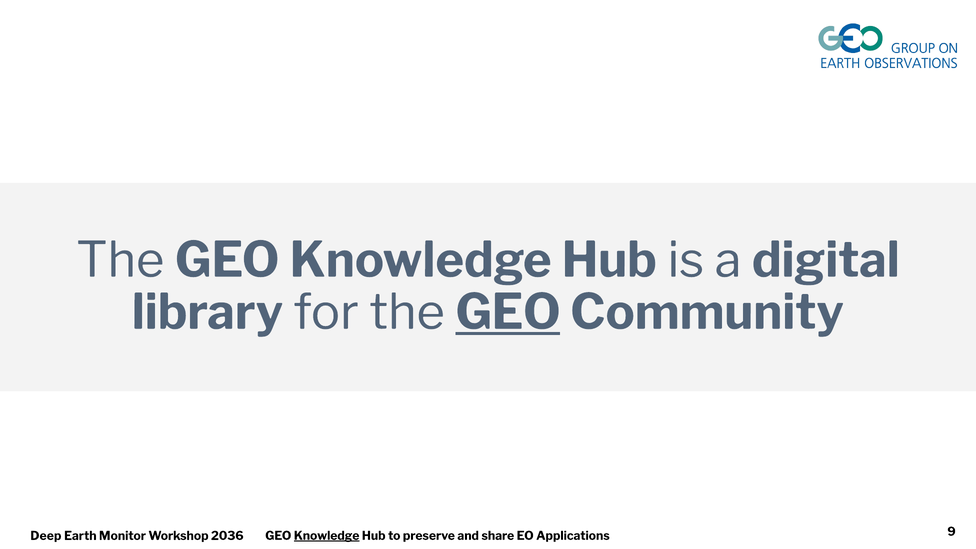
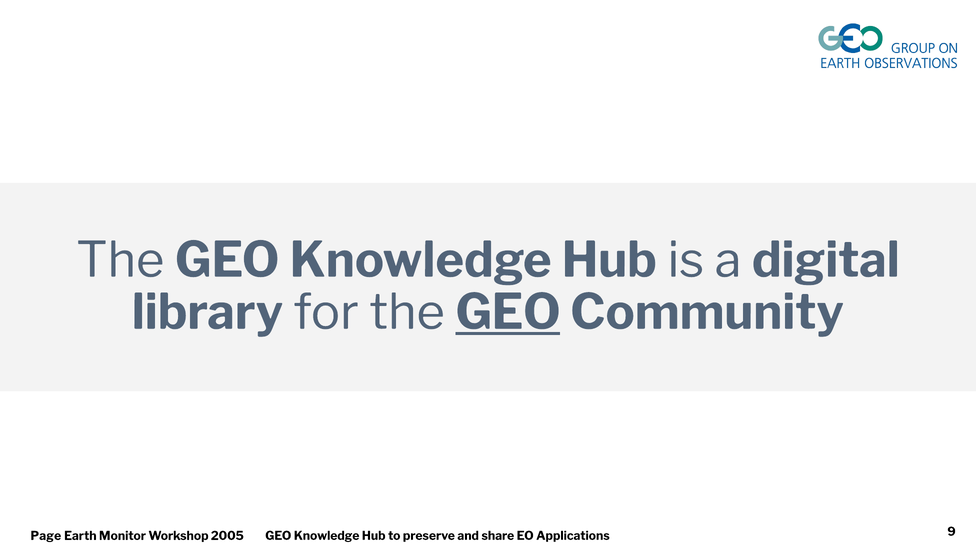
Deep: Deep -> Page (46, 536)
2036: 2036 -> 2005 (227, 536)
Knowledge underline: present -> none (327, 536)
